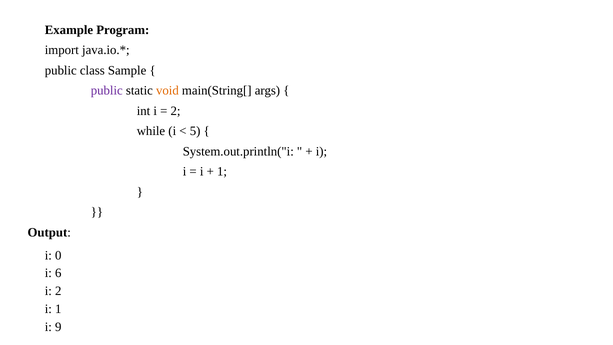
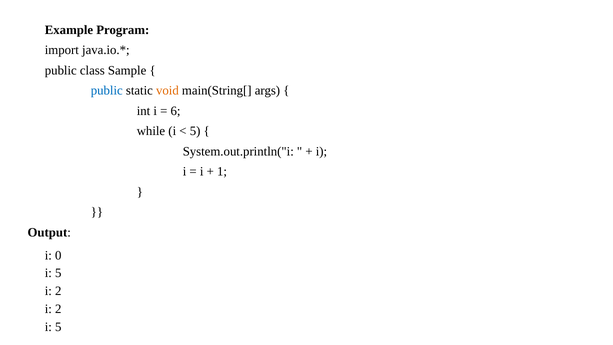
public colour: purple -> blue (107, 91)
2: 2 -> 6 (176, 111)
6: 6 -> 5 (58, 273)
1: 1 -> 2 (58, 309)
9: 9 -> 5 (58, 327)
